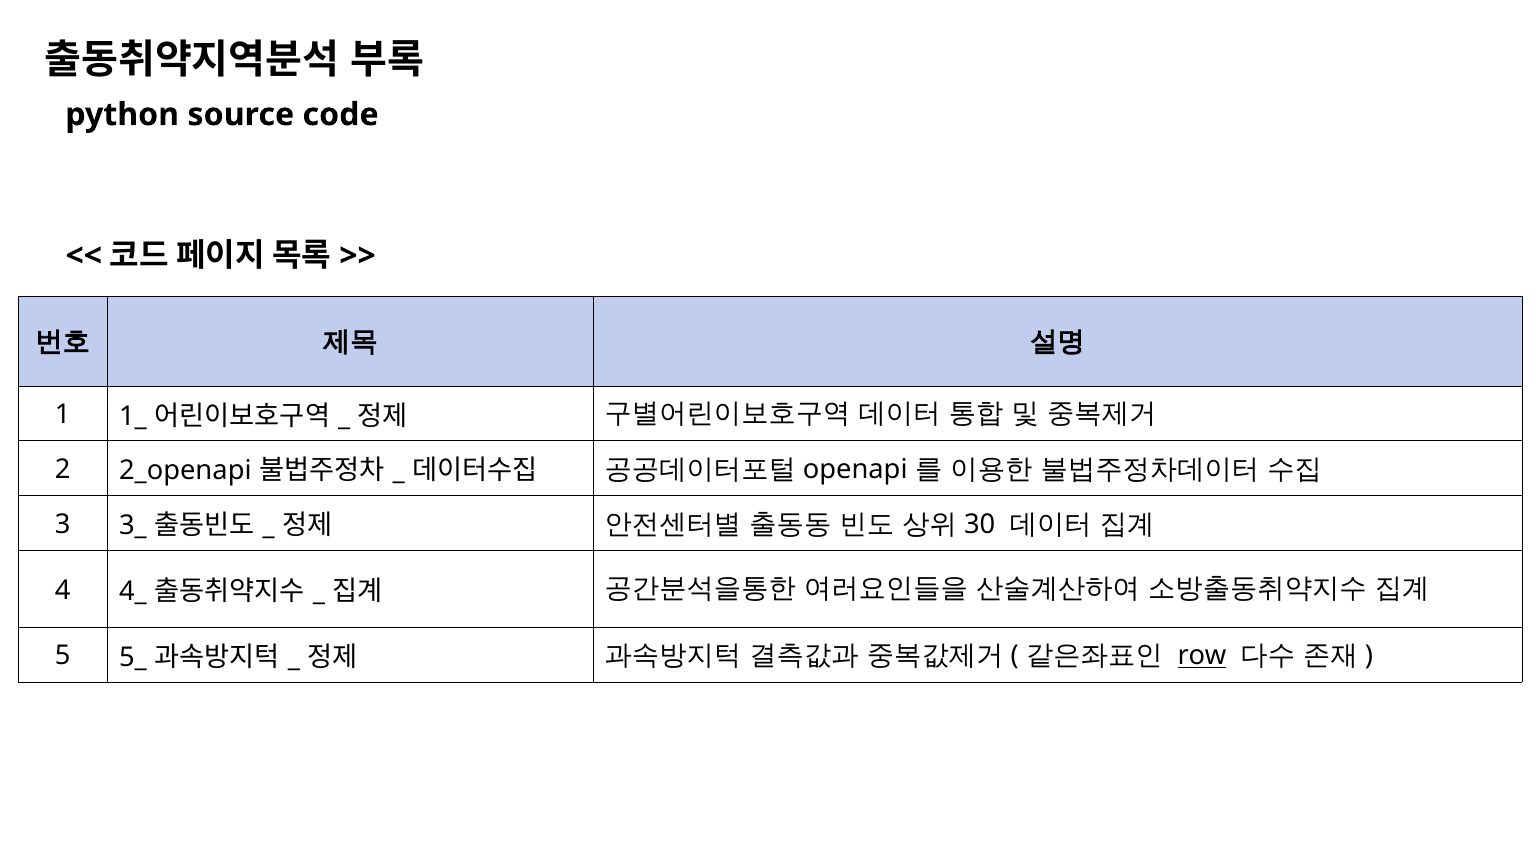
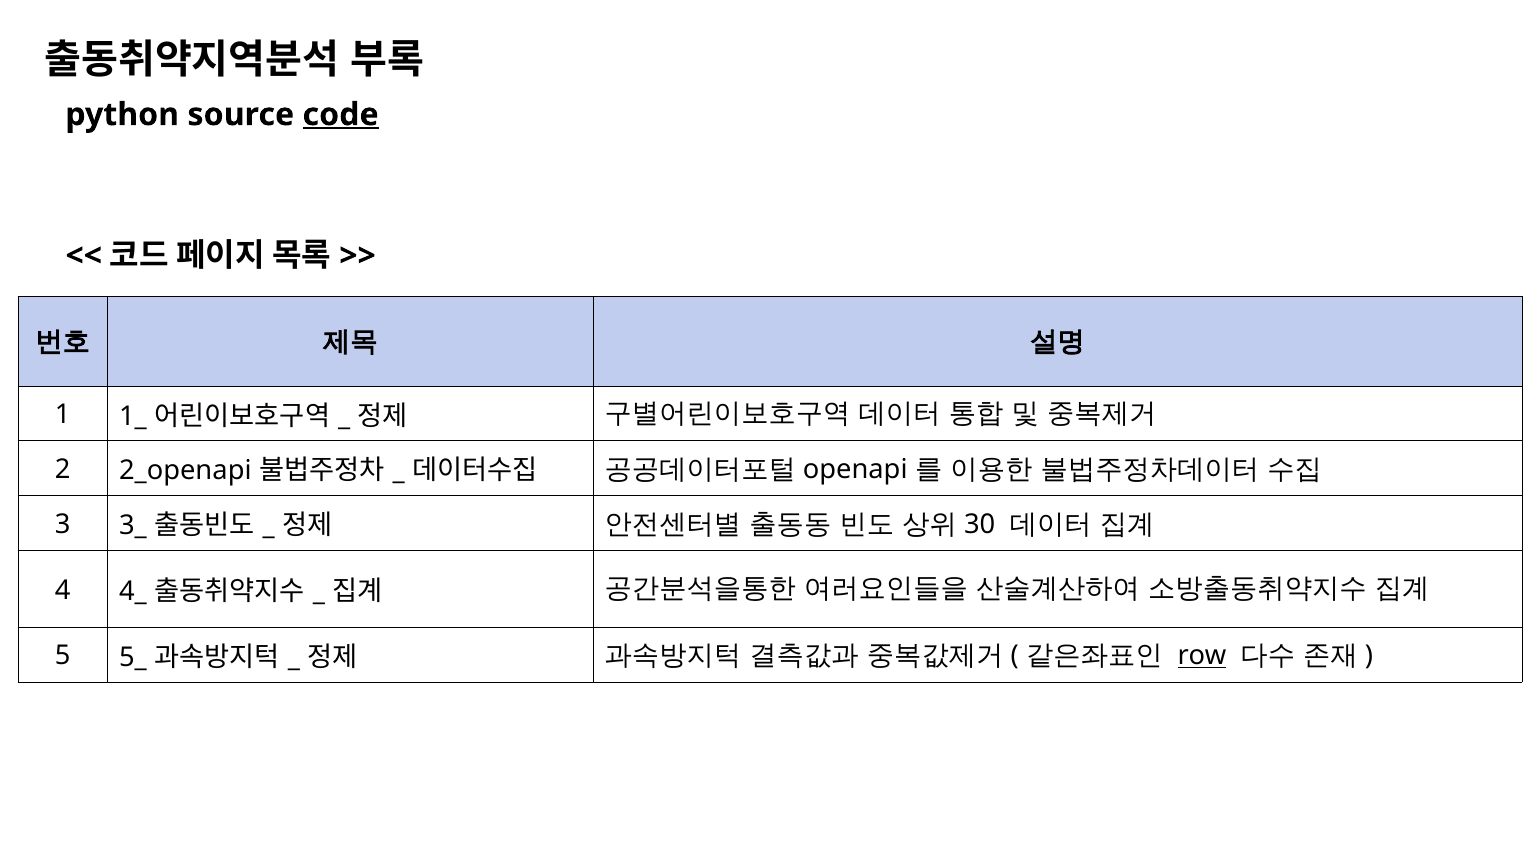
code underline: none -> present (341, 115)
